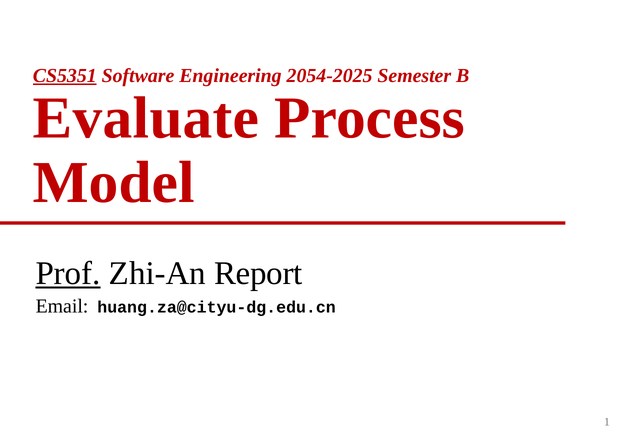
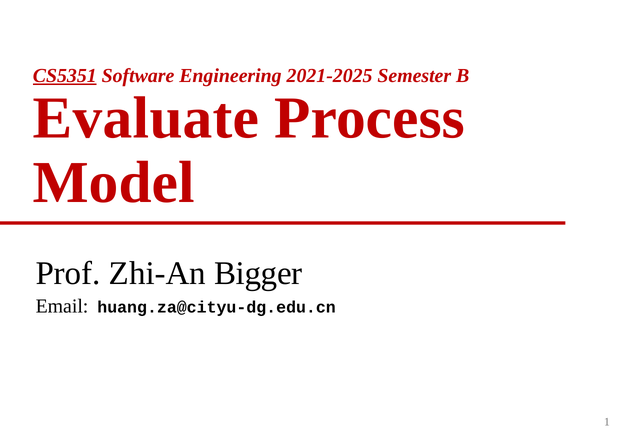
2054-2025: 2054-2025 -> 2021-2025 (330, 76)
Prof underline: present -> none (68, 273)
Report: Report -> Bigger (258, 273)
